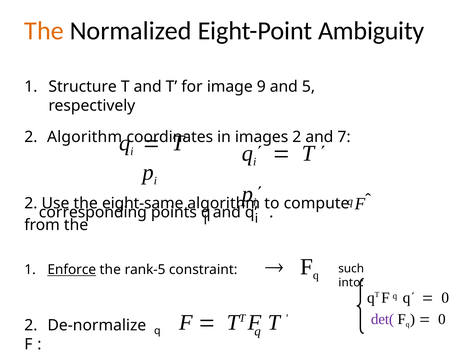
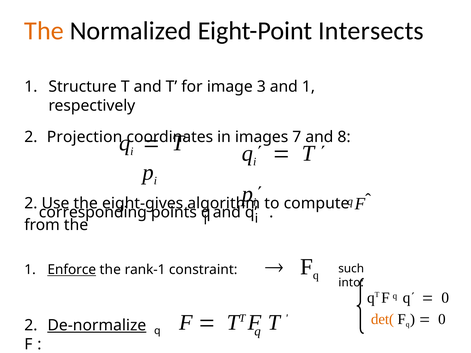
Ambiguity: Ambiguity -> Intersects (371, 31)
9: 9 -> 3 (261, 87)
and 5: 5 -> 1 (308, 87)
2 Algorithm: Algorithm -> Projection (85, 137)
images 2: 2 -> 7 (297, 137)
7: 7 -> 8 (344, 137)
eight-same: eight-same -> eight-gives (143, 204)
rank-5: rank-5 -> rank-1 (145, 270)
det( colour: purple -> orange (382, 319)
De-normalize underline: none -> present (97, 326)
